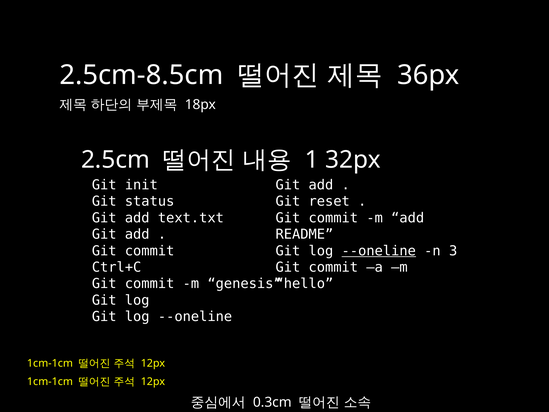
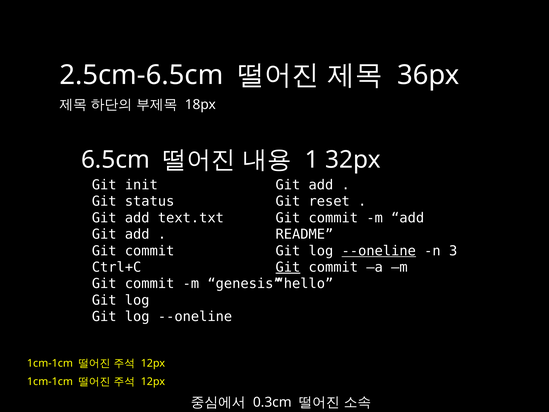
2.5cm-8.5cm: 2.5cm-8.5cm -> 2.5cm-6.5cm (141, 75)
2.5cm: 2.5cm -> 6.5cm (116, 160)
Git underline: none -> present (288, 267)
